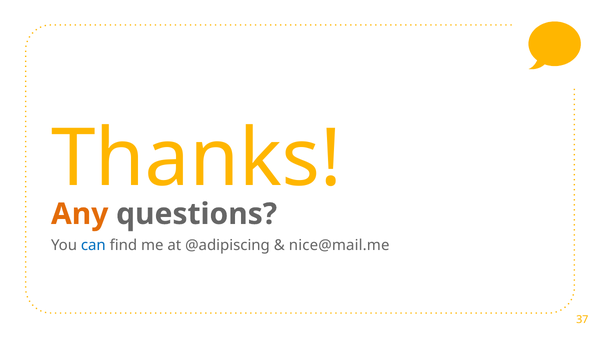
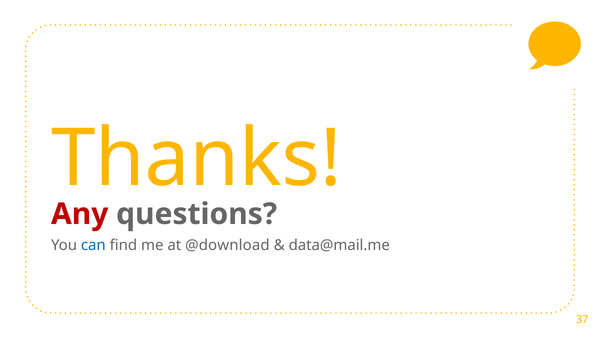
Any colour: orange -> red (80, 214)
@adipiscing: @adipiscing -> @download (227, 245)
nice@mail.me: nice@mail.me -> data@mail.me (339, 245)
